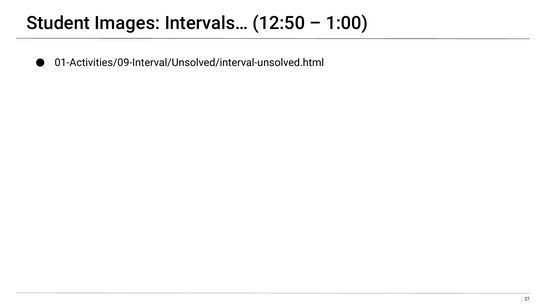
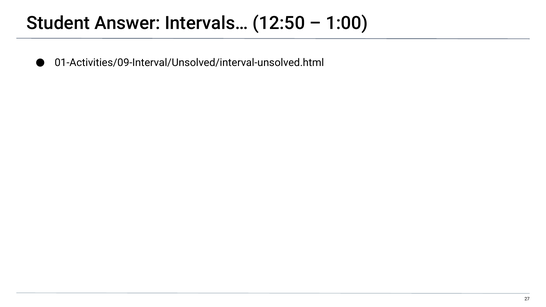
Images: Images -> Answer (127, 23)
